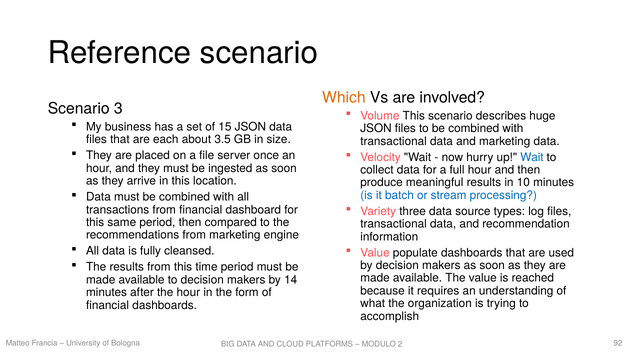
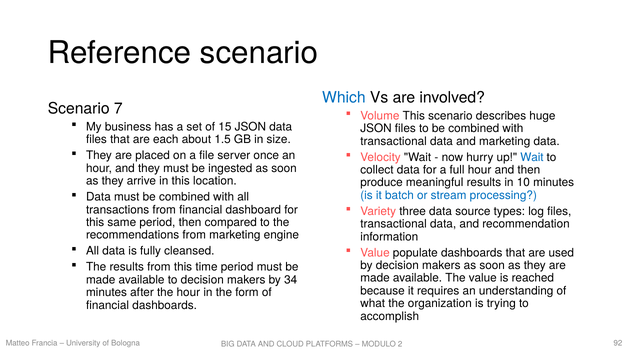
Which colour: orange -> blue (344, 98)
3: 3 -> 7 (118, 109)
3.5: 3.5 -> 1.5 (223, 139)
14: 14 -> 34 (291, 279)
